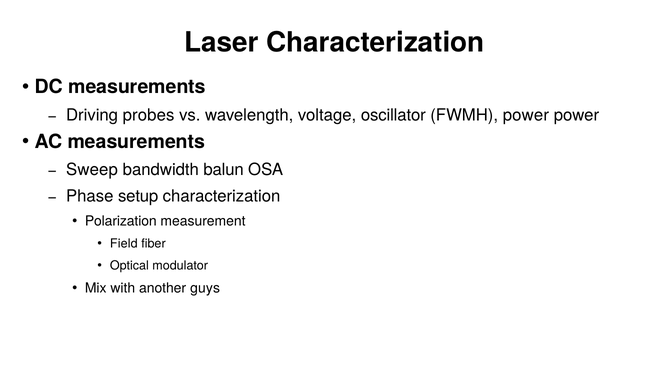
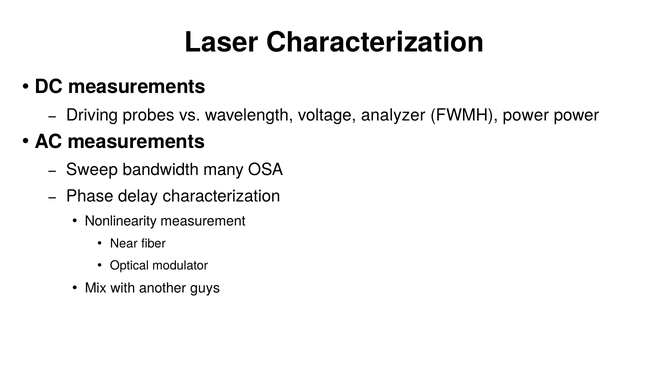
oscillator: oscillator -> analyzer (393, 115)
balun: balun -> many (224, 169)
setup: setup -> delay (138, 196)
Polarization: Polarization -> Nonlinearity (121, 221)
Field: Field -> Near (124, 243)
